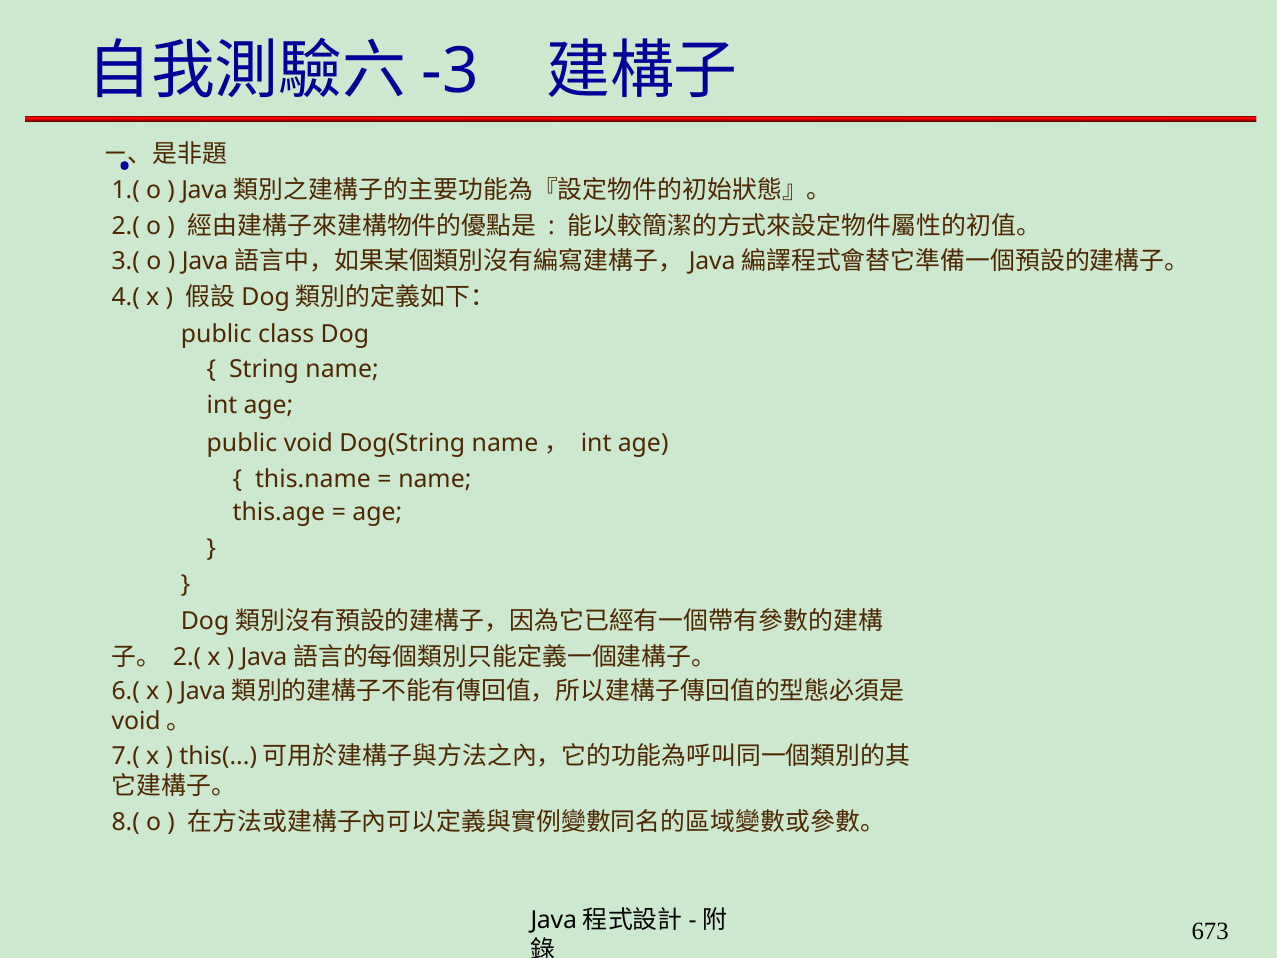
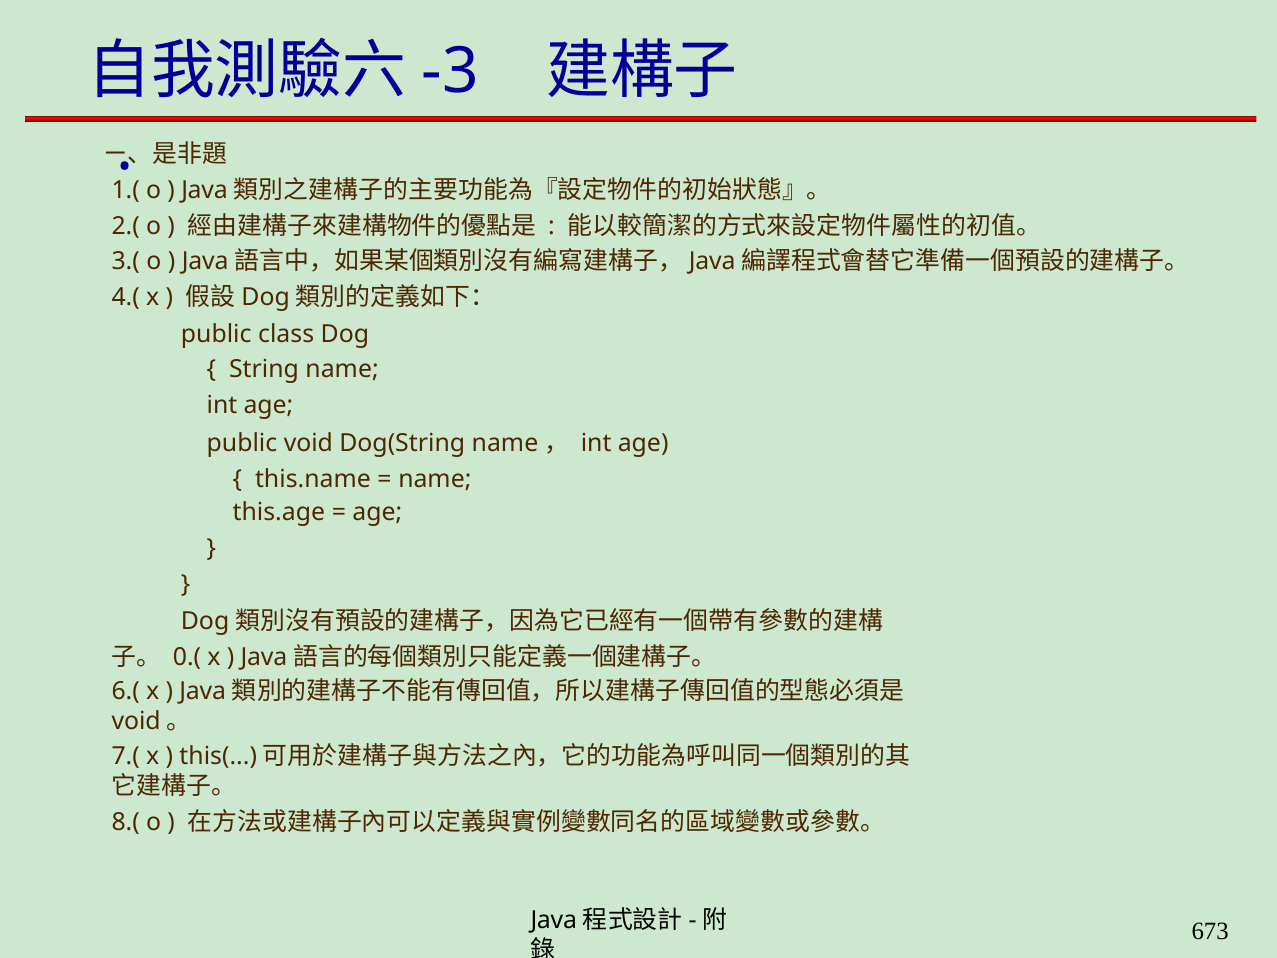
2.(: 2.( -> 0.( (187, 657)
